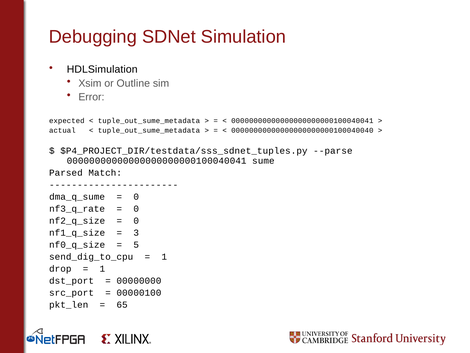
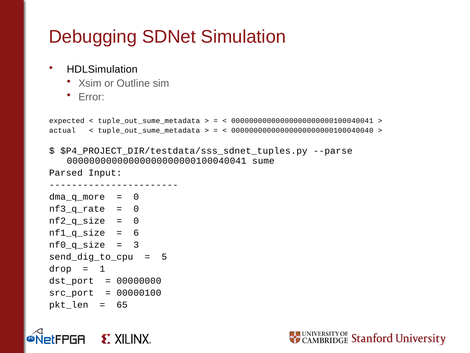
Match: Match -> Input (105, 173)
dma_q_sume: dma_q_sume -> dma_q_more (77, 197)
3: 3 -> 6 (136, 232)
5: 5 -> 3 (136, 244)
1: 1 -> 5 (164, 256)
